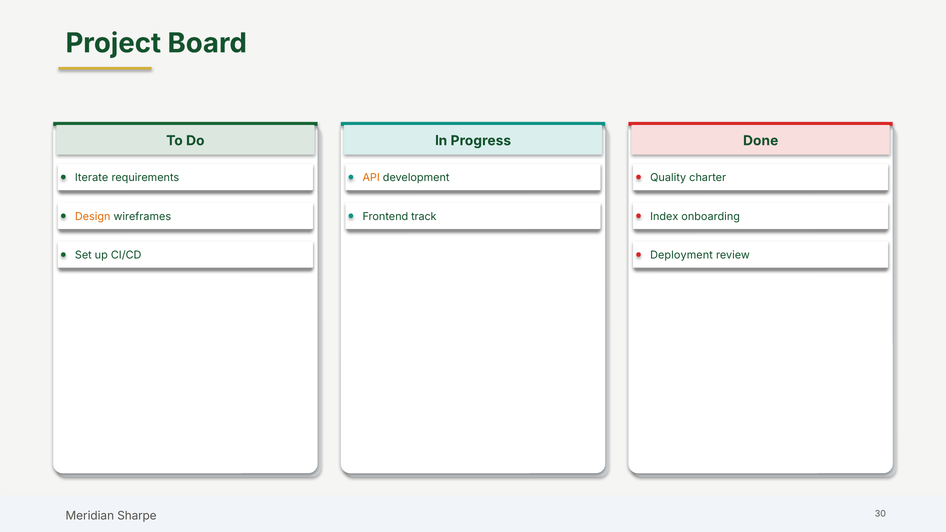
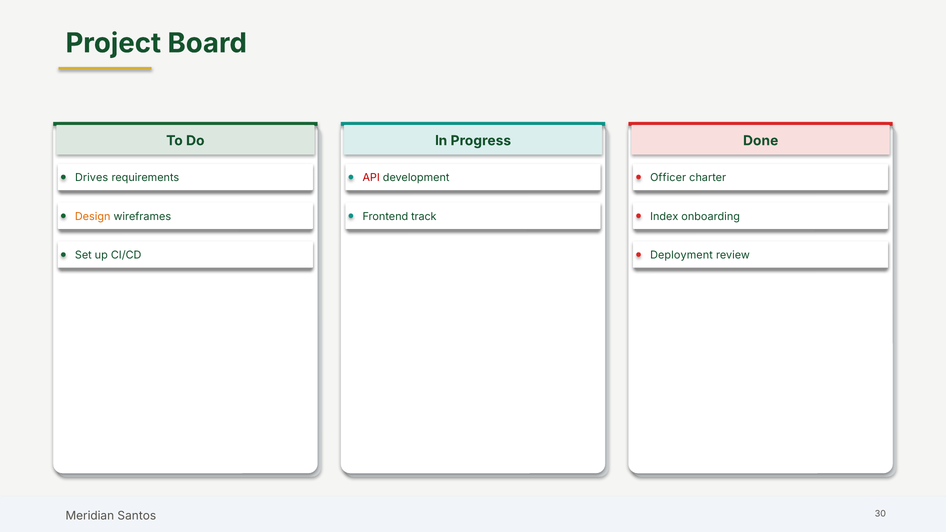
Iterate: Iterate -> Drives (92, 178)
API colour: orange -> red (371, 178)
Quality: Quality -> Officer (668, 178)
Sharpe: Sharpe -> Santos (137, 516)
